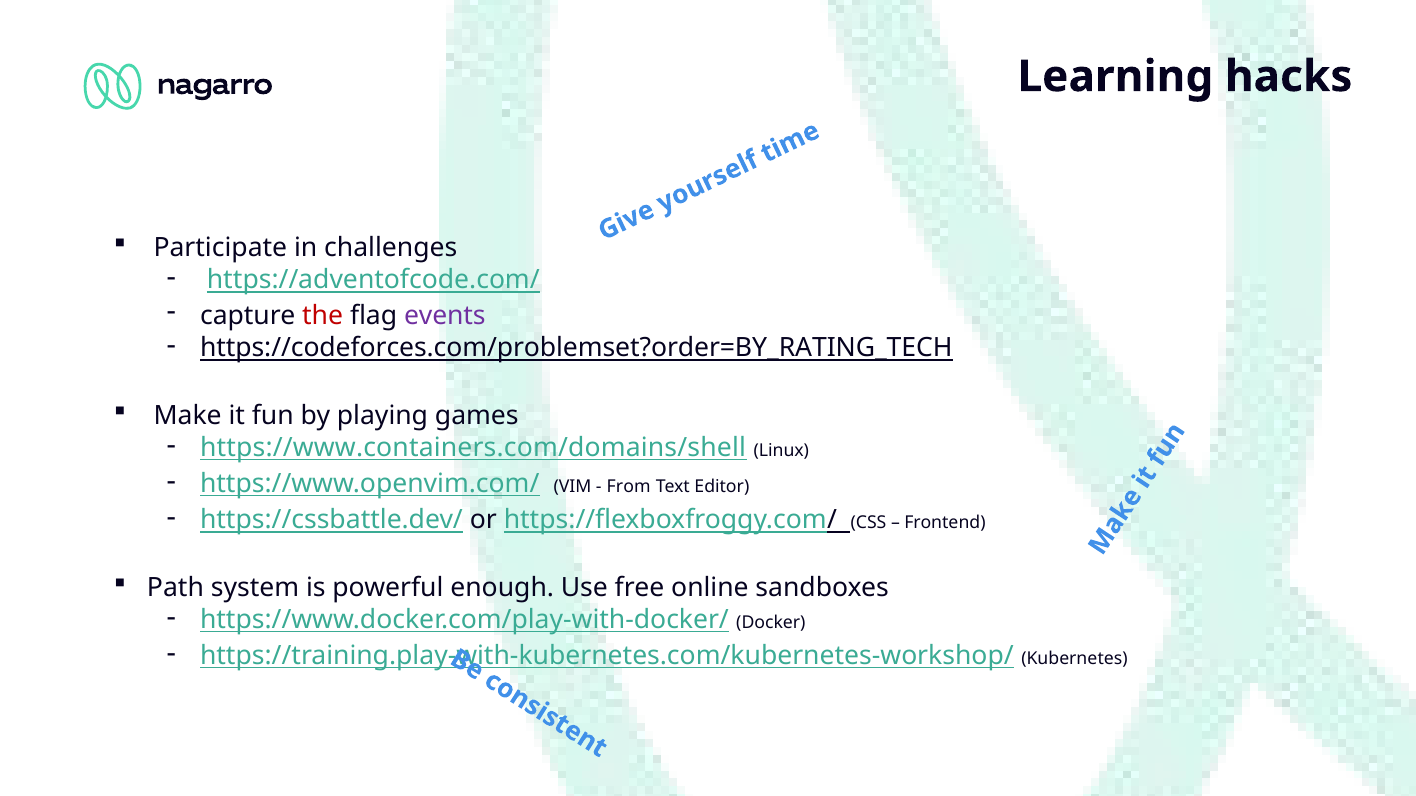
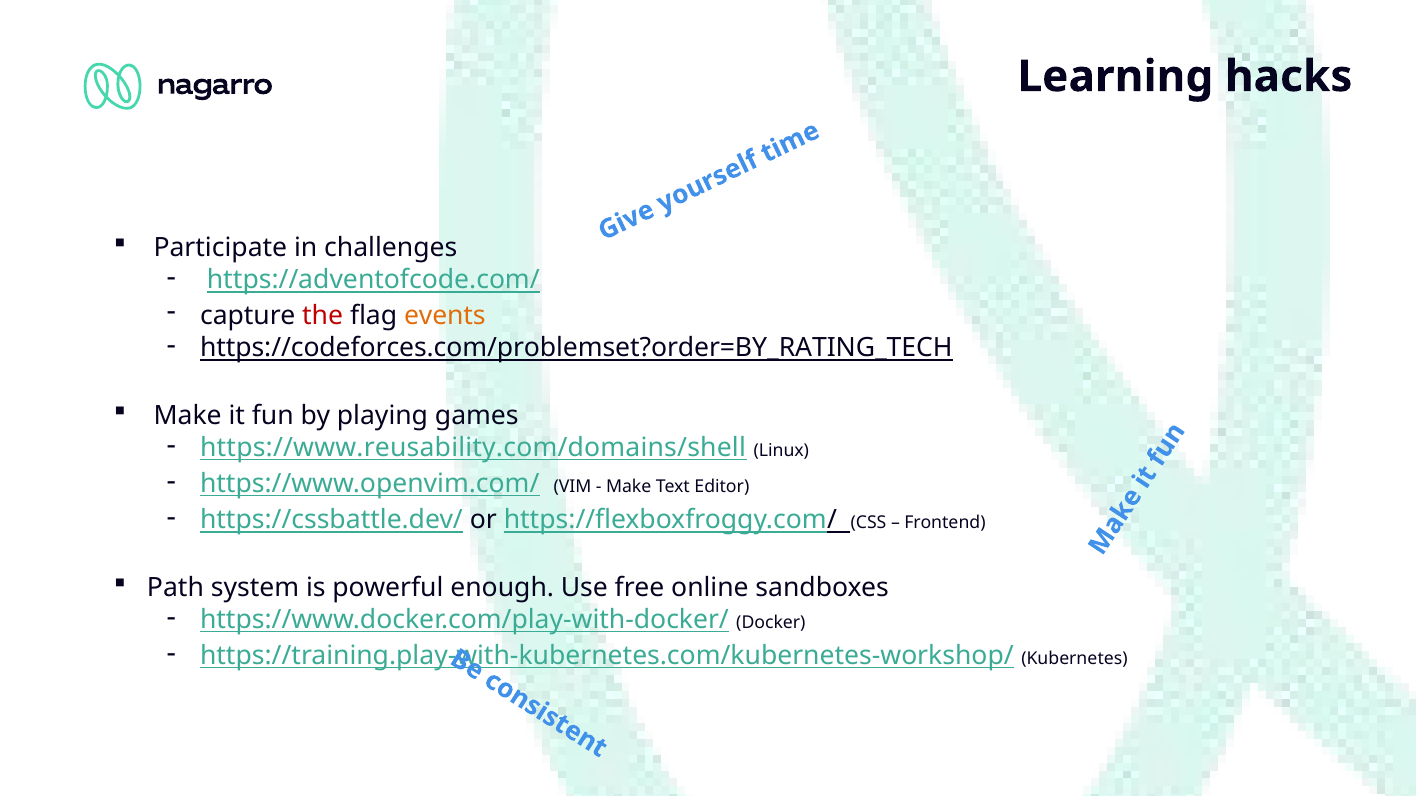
events colour: purple -> orange (445, 316)
https://www.containers.com/domains/shell: https://www.containers.com/domains/shell -> https://www.reusability.com/domains/shell (473, 448)
From: From -> Make (629, 487)
